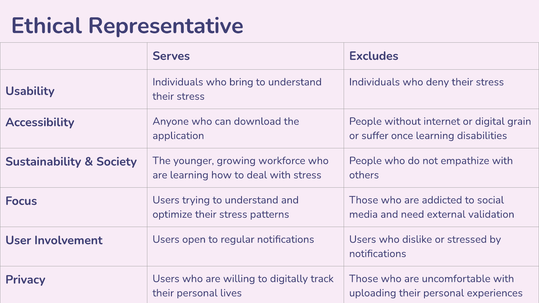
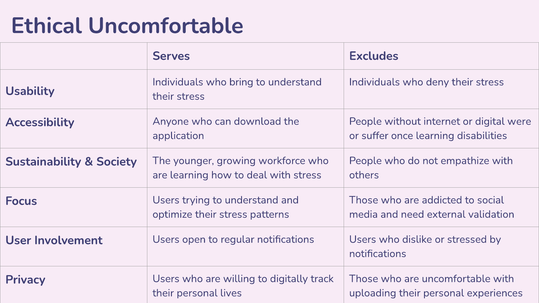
Ethical Representative: Representative -> Uncomfortable (166, 26)
grain: grain -> were (519, 121)
